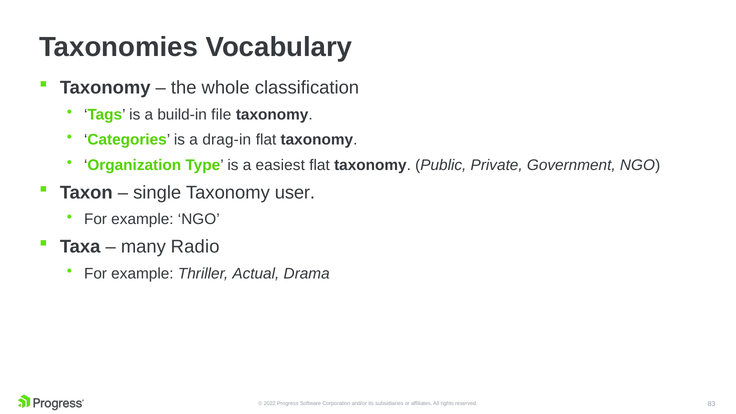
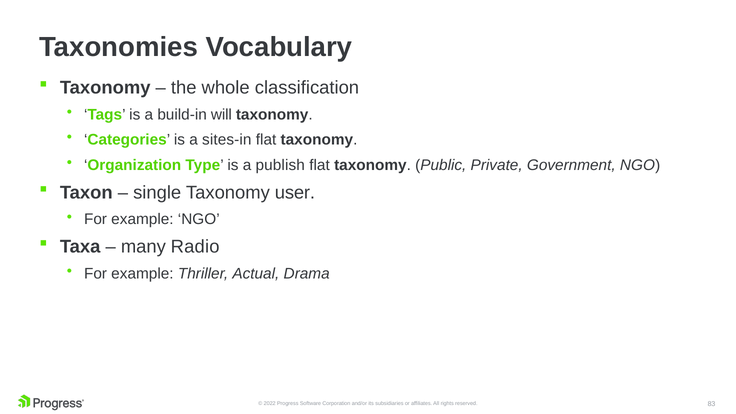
file: file -> will (221, 115)
drag-in: drag-in -> sites-in (227, 140)
easiest: easiest -> publish (280, 165)
